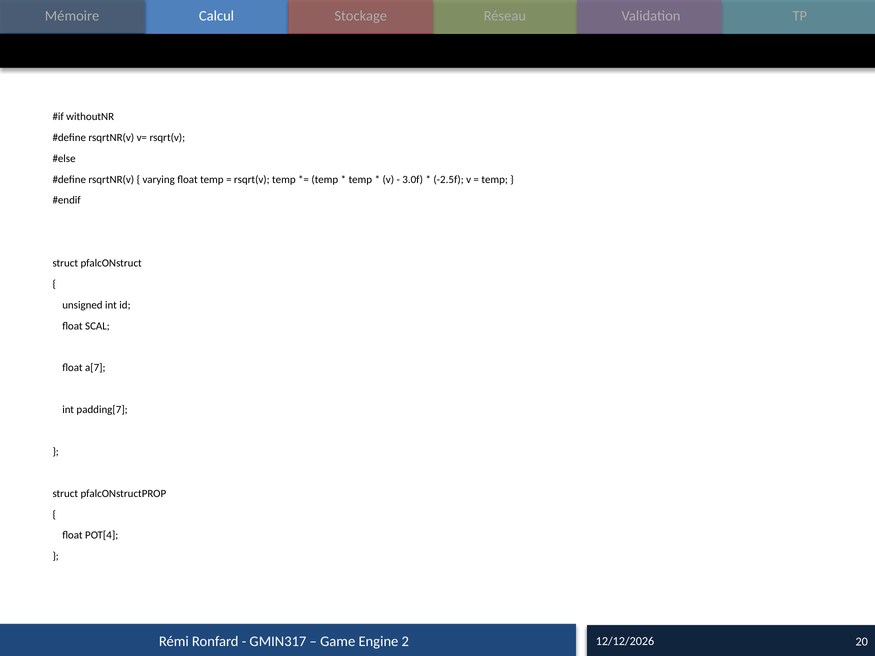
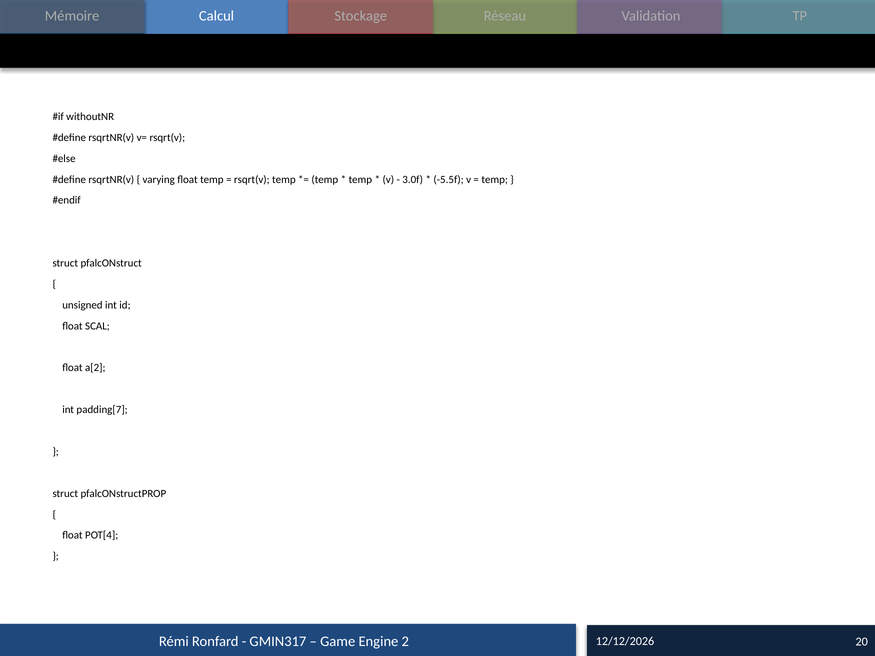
-2.5f: -2.5f -> -5.5f (449, 179)
a[7: a[7 -> a[2 (95, 368)
